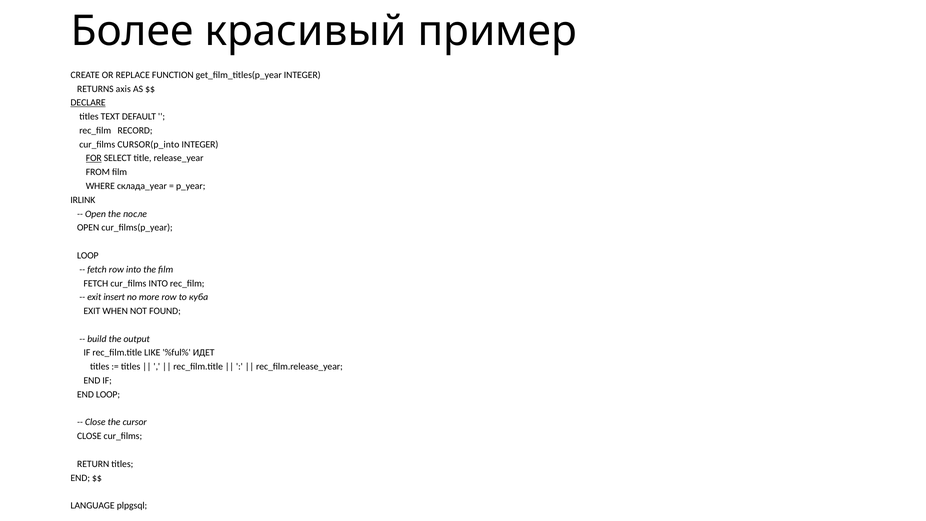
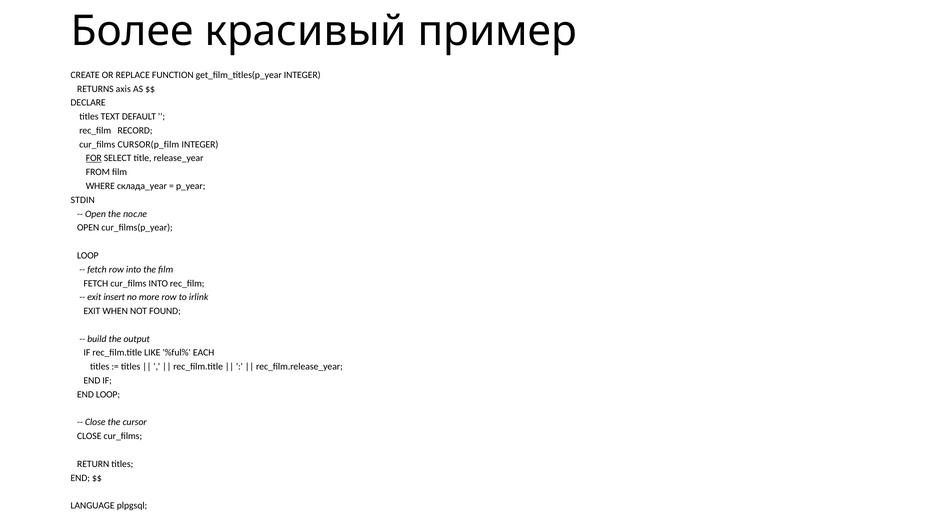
DECLARE underline: present -> none (88, 103)
CURSOR(p_into: CURSOR(p_into -> CURSOR(p_film (148, 144)
IRLINK: IRLINK -> STDIN (83, 200)
куба: куба -> irlink (199, 297)
ИДЕТ: ИДЕТ -> EACH (204, 353)
